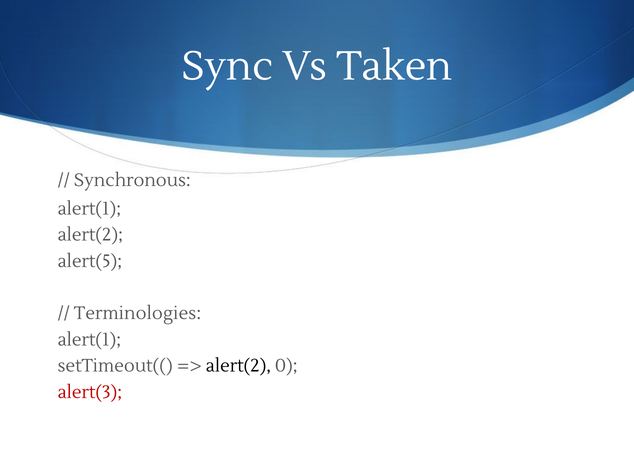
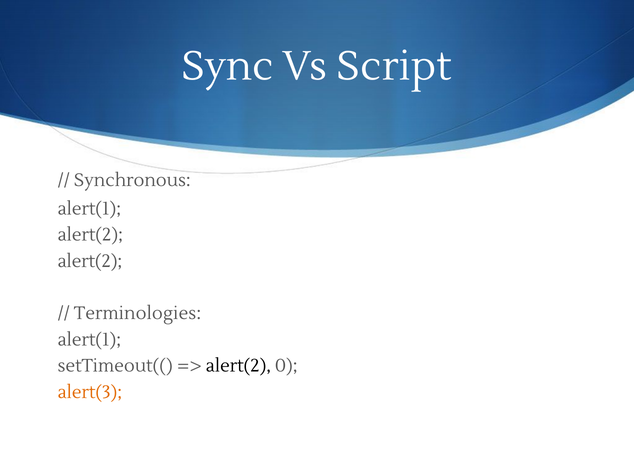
Taken: Taken -> Script (394, 66)
alert(5: alert(5 -> alert(2 (90, 261)
alert(3 colour: red -> orange (90, 393)
